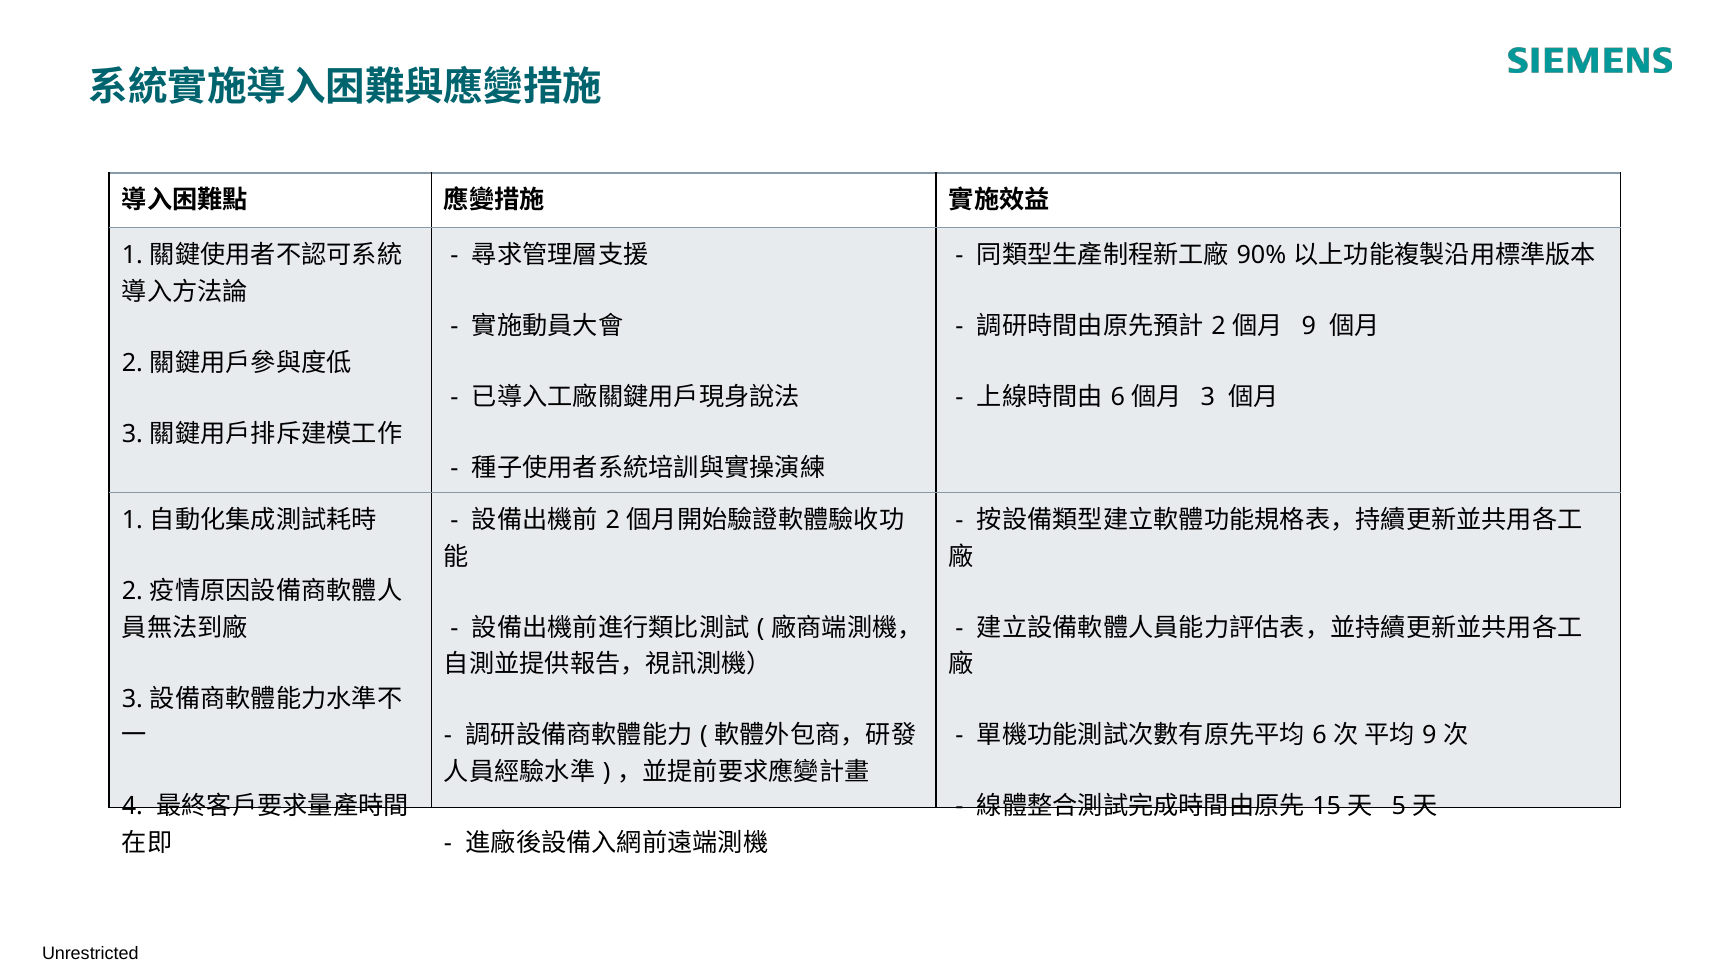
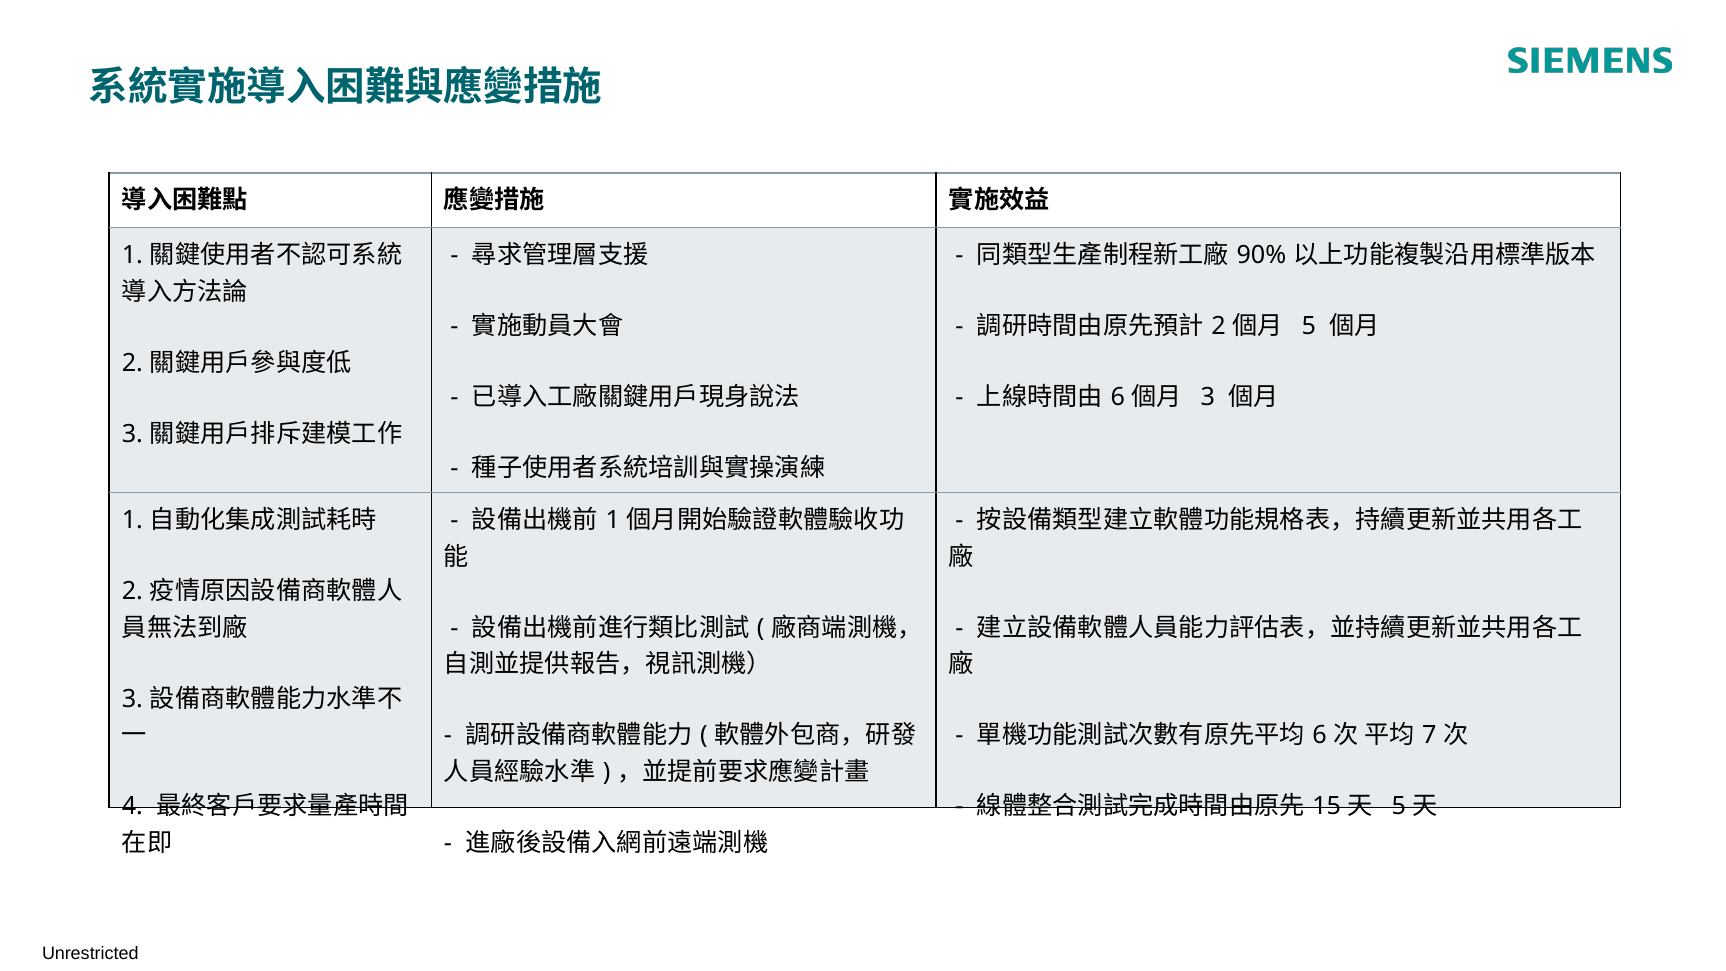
9: 9 -> 5 (1309, 326)
2: 2 -> 1 (613, 520)
9: 9 -> 7 (1429, 735)
